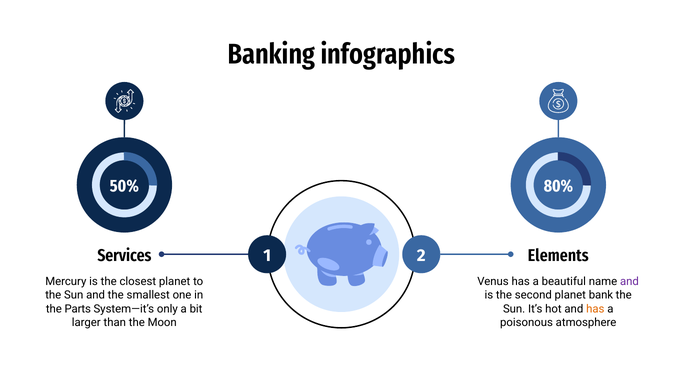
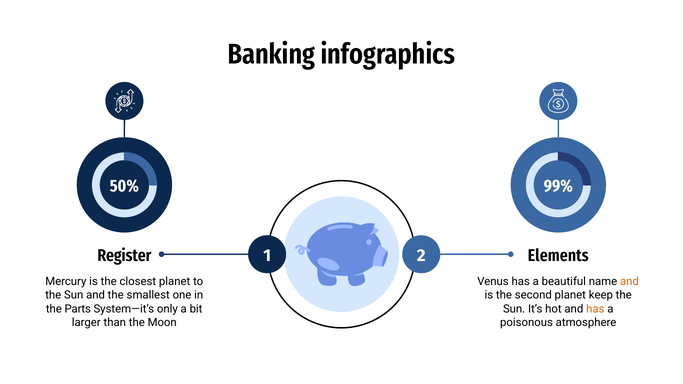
80%: 80% -> 99% (558, 186)
Services: Services -> Register (124, 256)
and colour: purple -> orange (629, 282)
bank: bank -> keep (601, 295)
